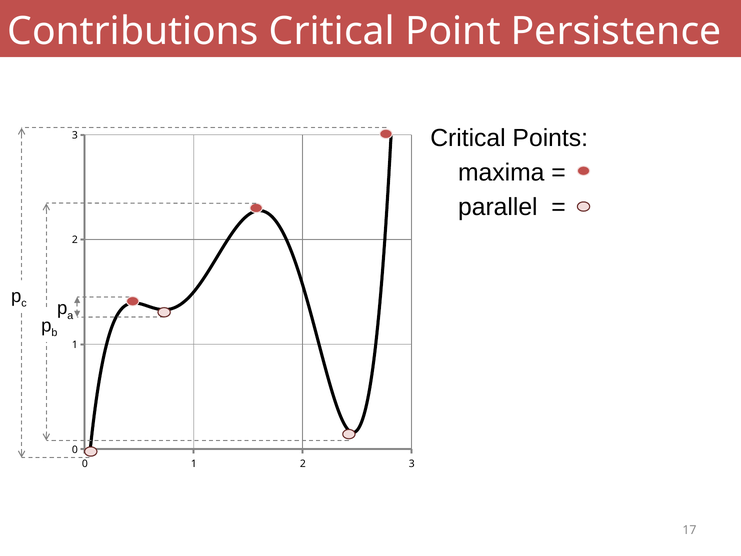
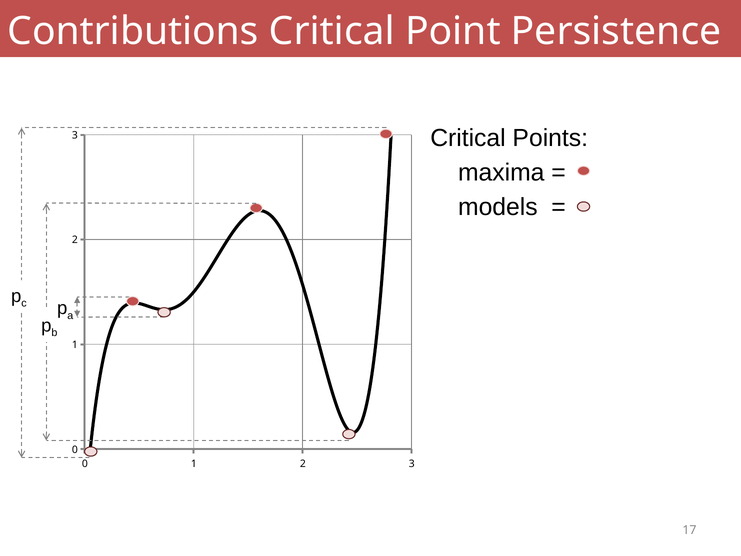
parallel: parallel -> models (498, 207)
